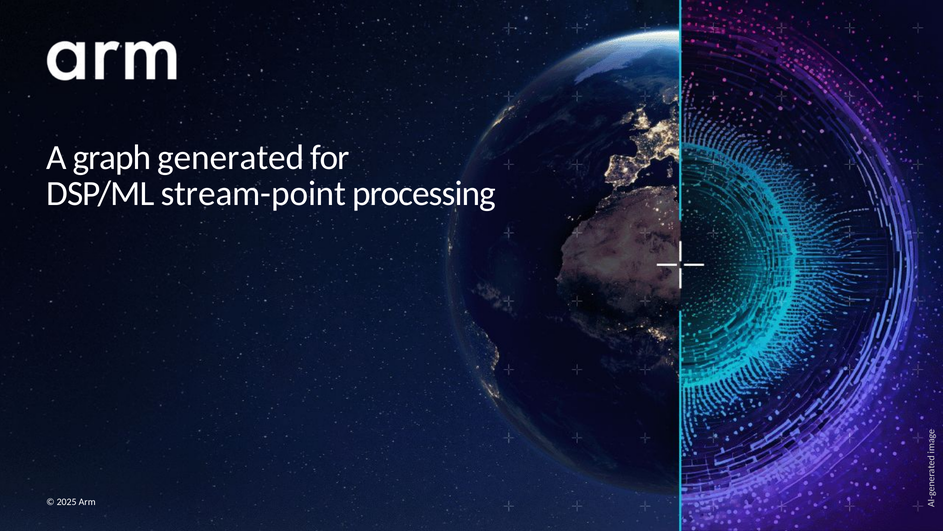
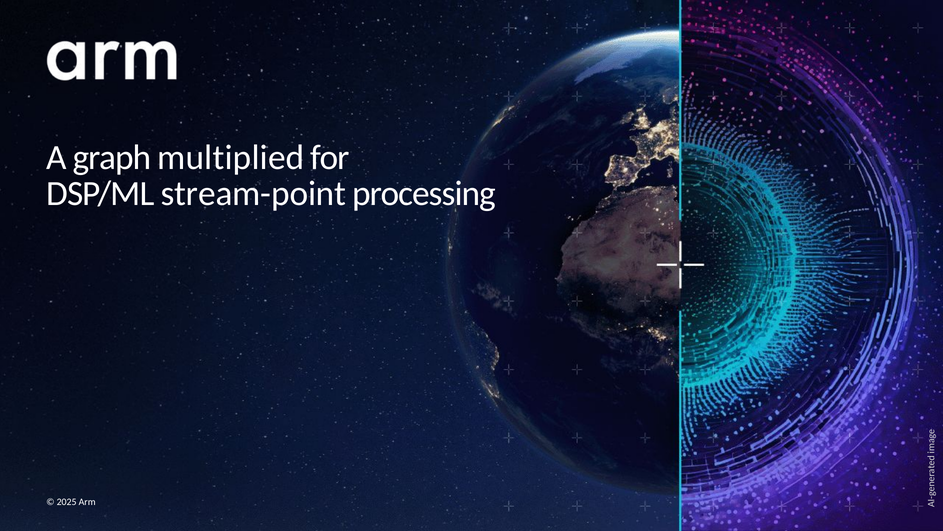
generated: generated -> multiplied (231, 158)
